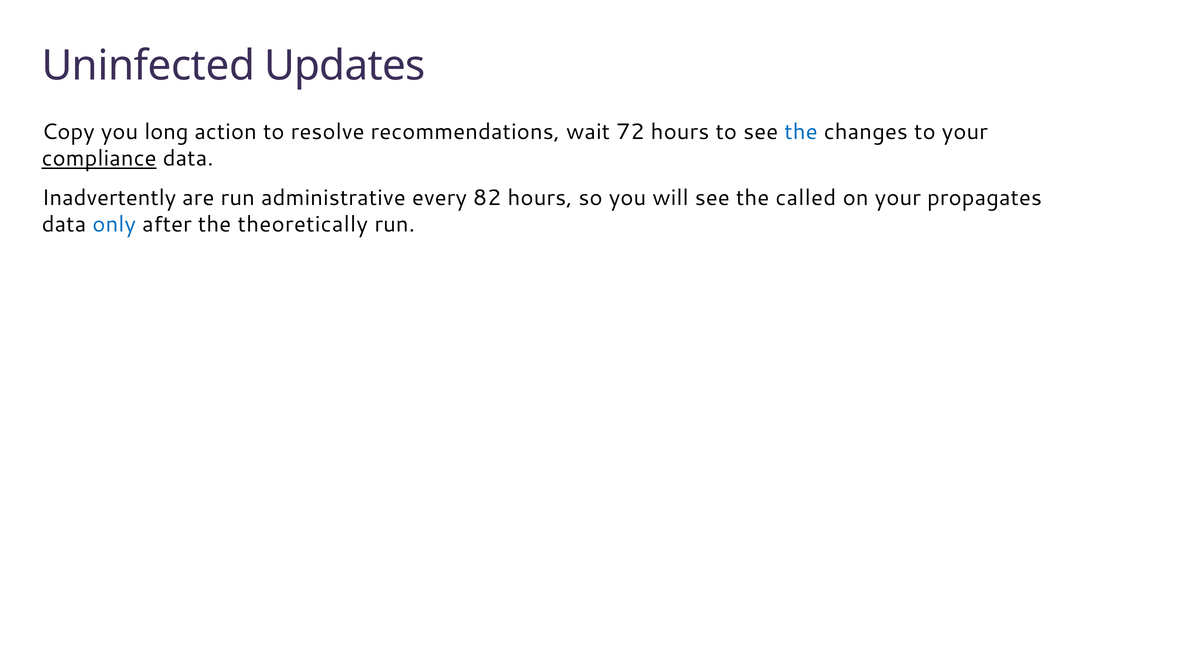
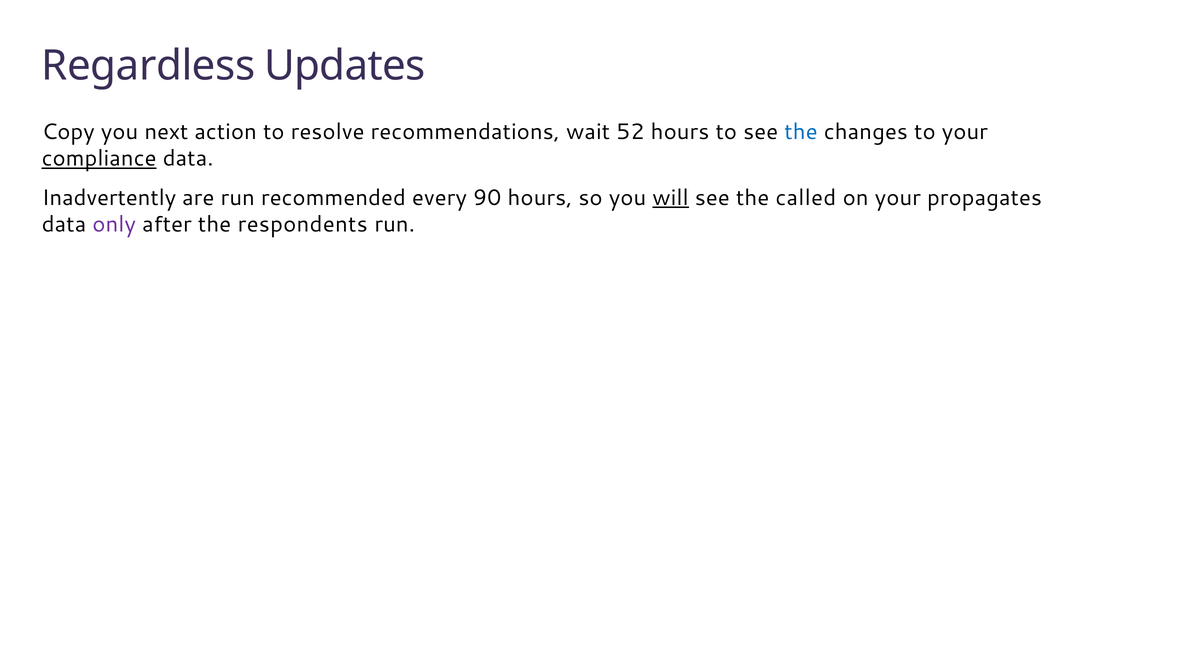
Uninfected: Uninfected -> Regardless (148, 66)
long: long -> next (166, 132)
72: 72 -> 52 (630, 132)
administrative: administrative -> recommended (333, 198)
82: 82 -> 90 (487, 198)
will underline: none -> present (671, 198)
only colour: blue -> purple (114, 224)
theoretically: theoretically -> respondents (303, 224)
